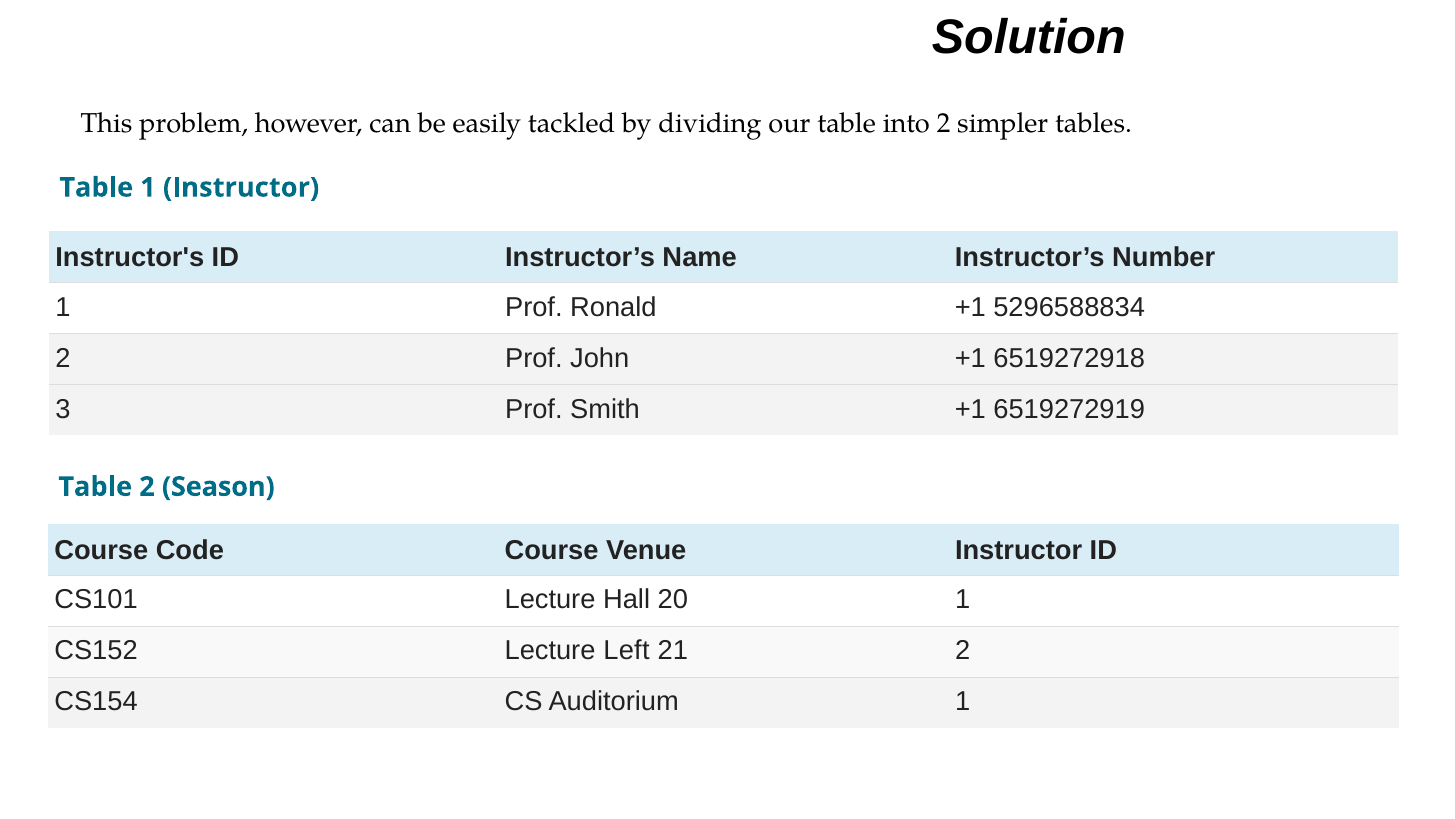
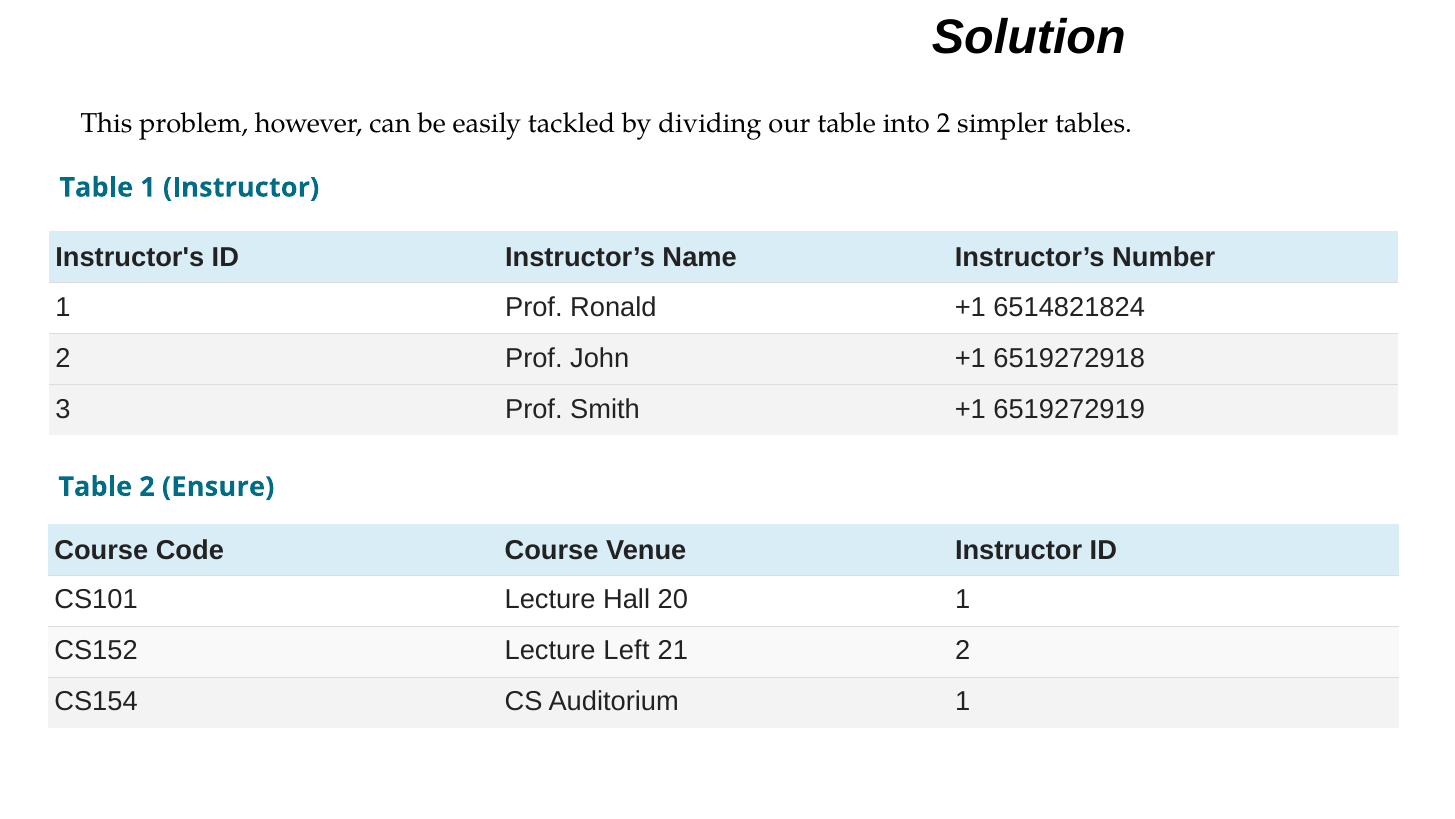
5296588834: 5296588834 -> 6514821824 (1069, 307)
Season: Season -> Ensure (218, 486)
